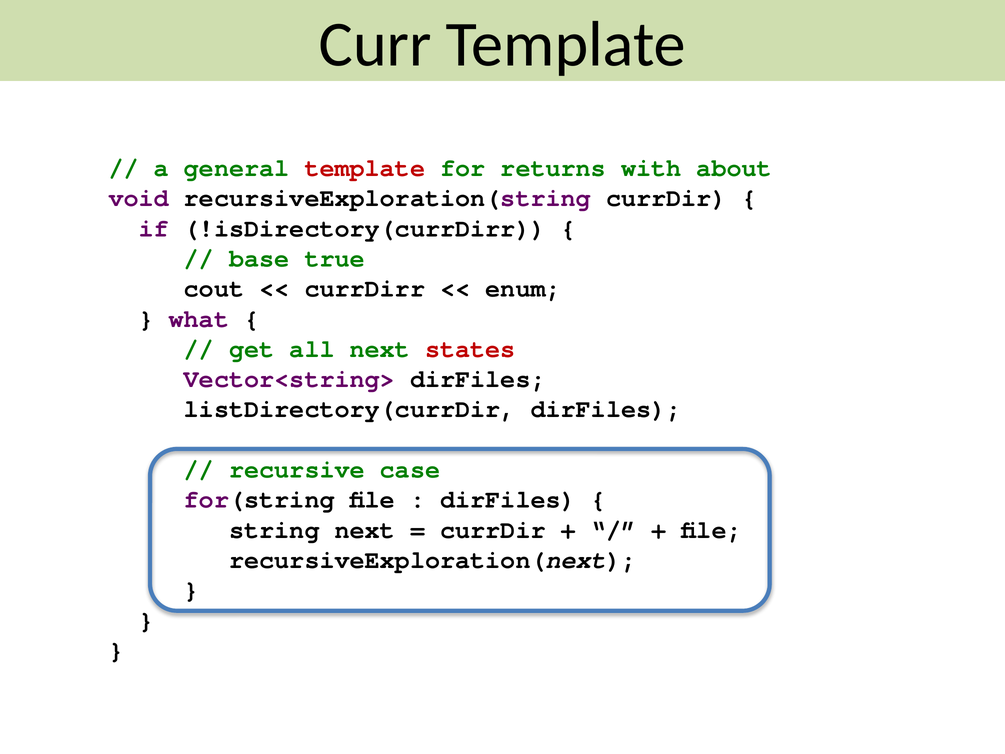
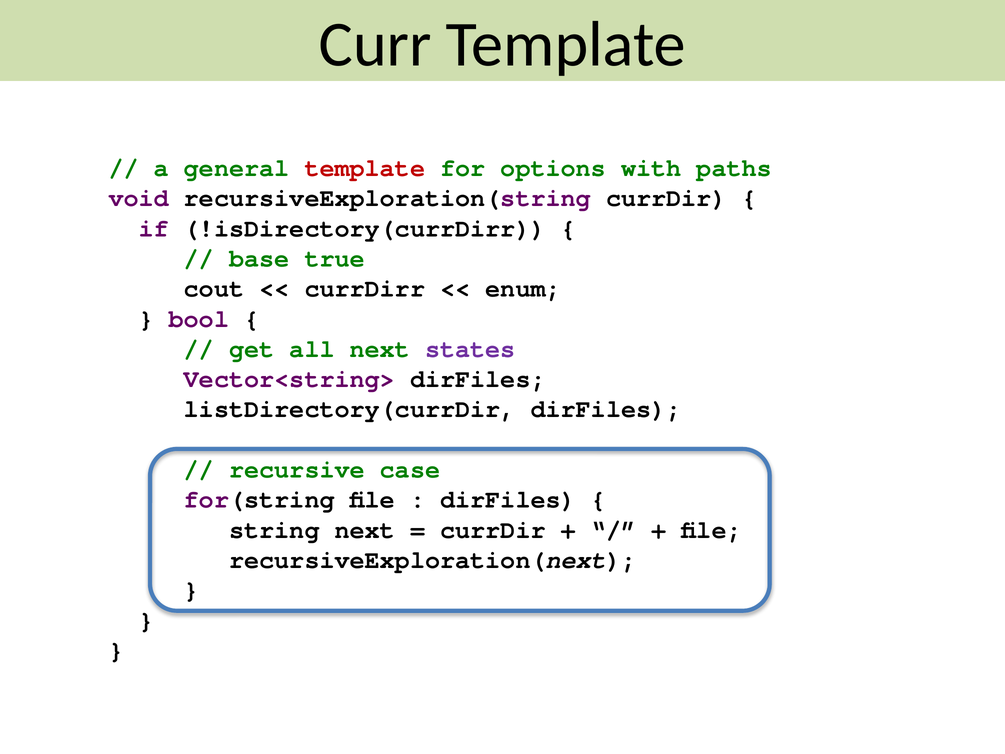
returns: returns -> options (553, 168)
about: about -> paths (734, 168)
what: what -> bool (199, 319)
states colour: red -> purple (470, 349)
